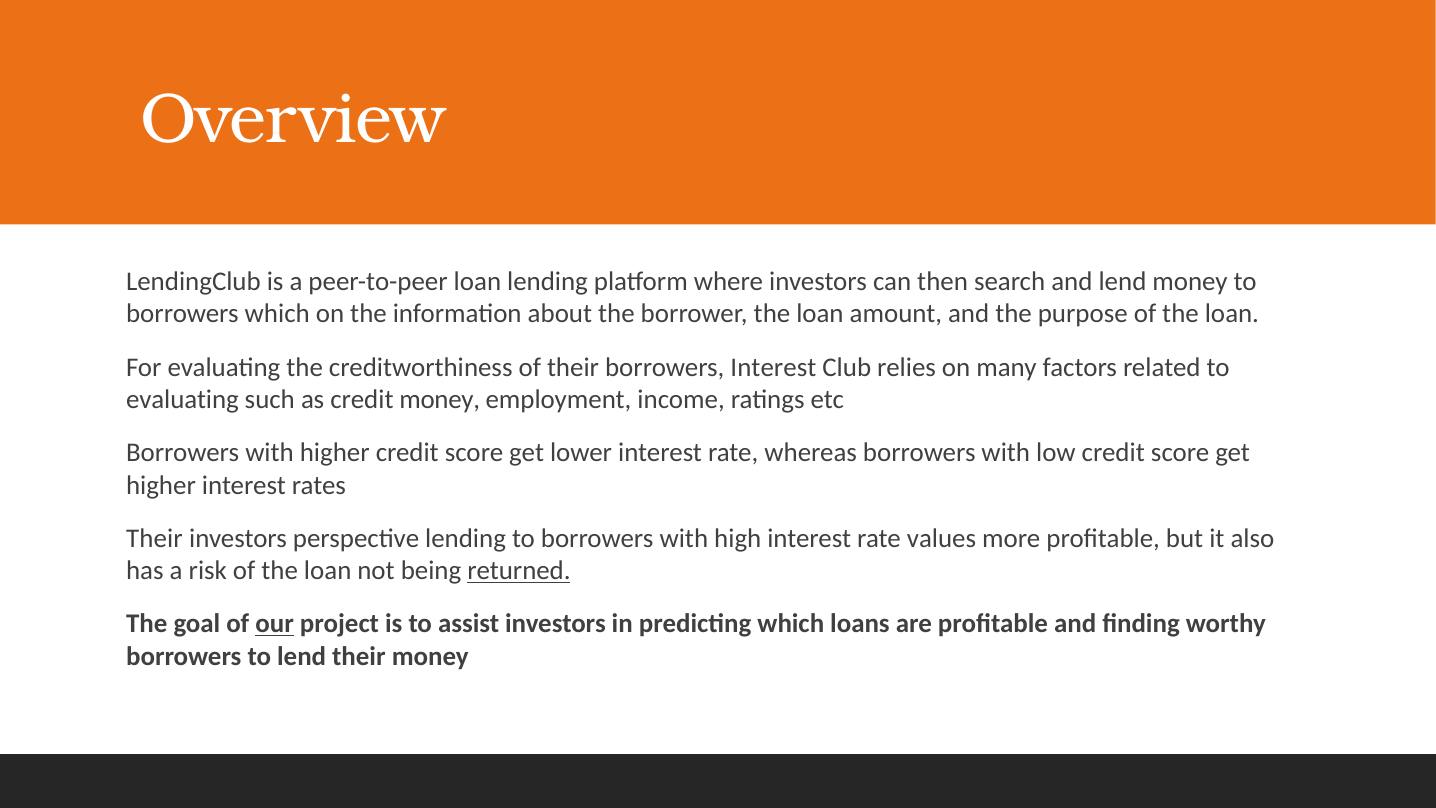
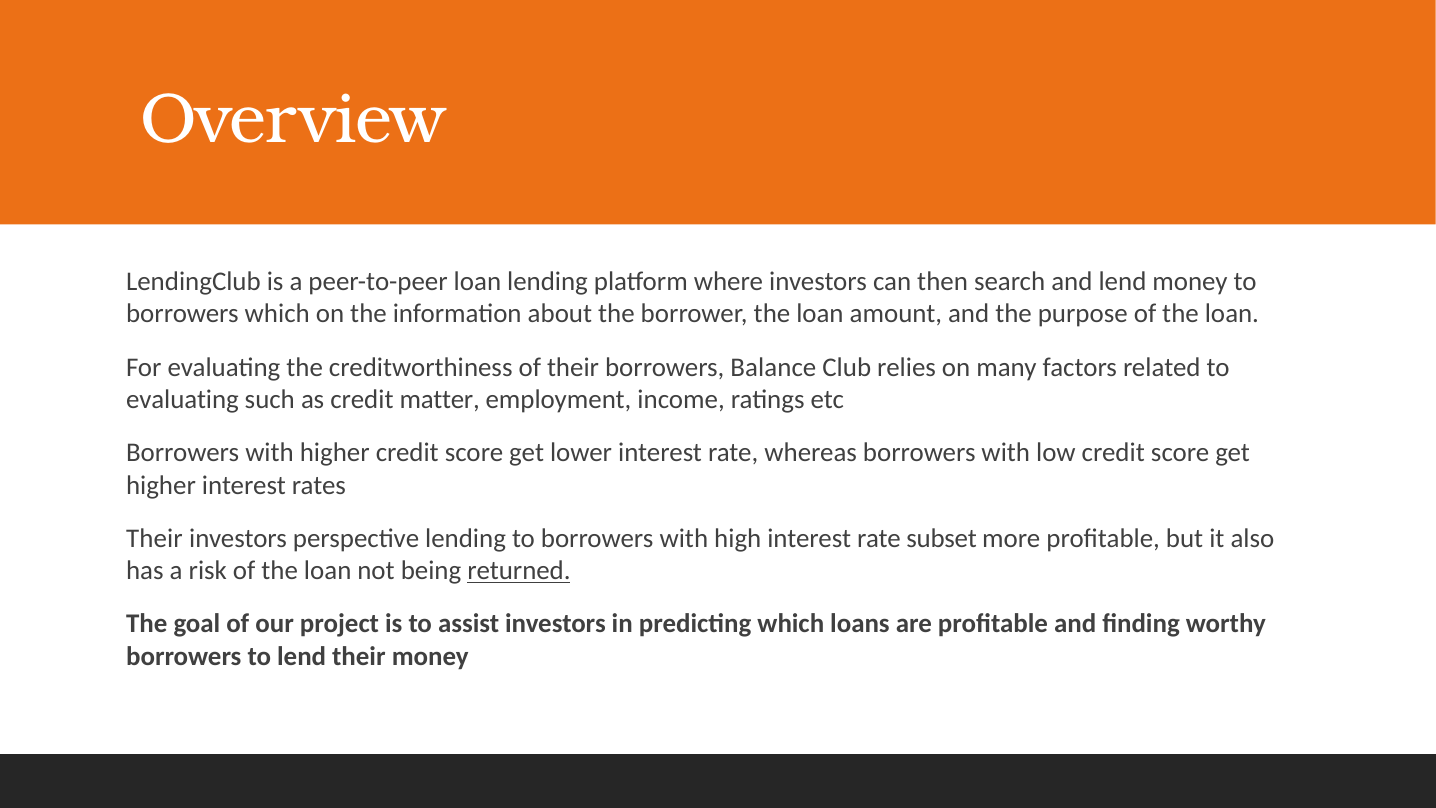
borrowers Interest: Interest -> Balance (773, 367)
credit money: money -> matter (440, 399)
values: values -> subset (942, 538)
our underline: present -> none (275, 624)
